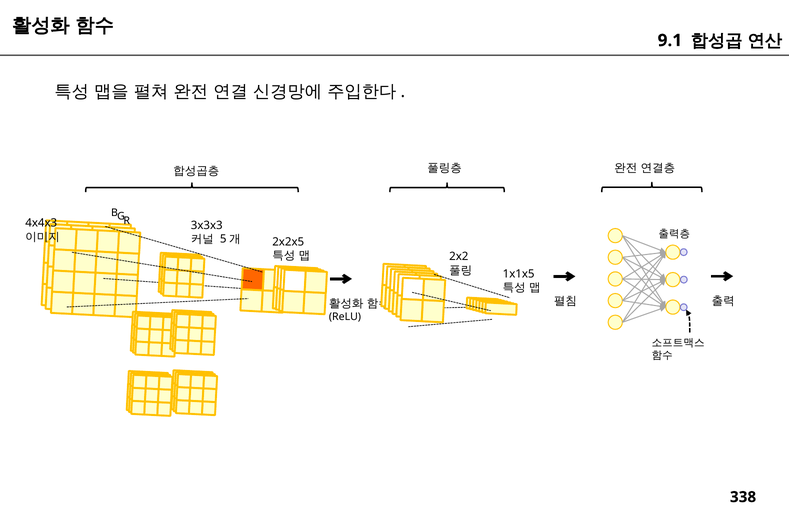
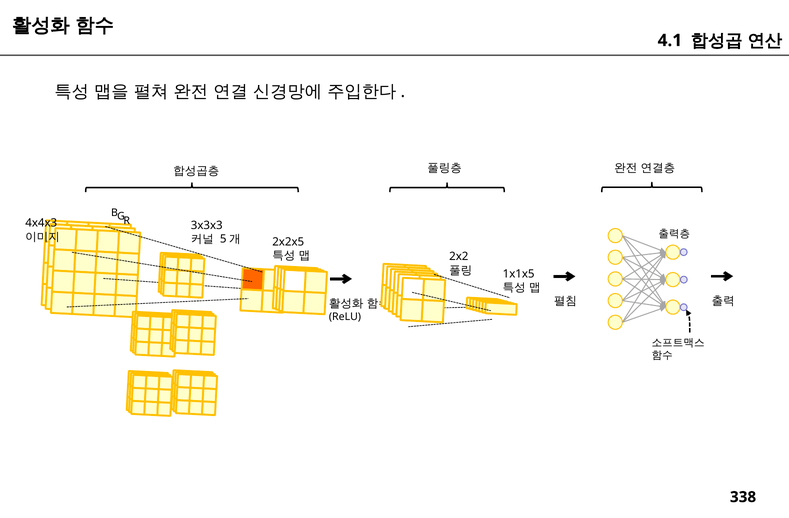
9.1: 9.1 -> 4.1 (670, 40)
